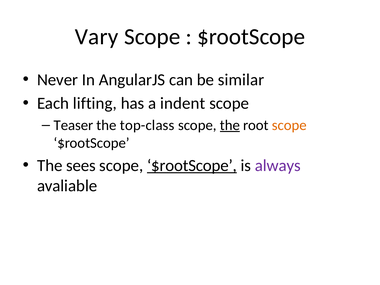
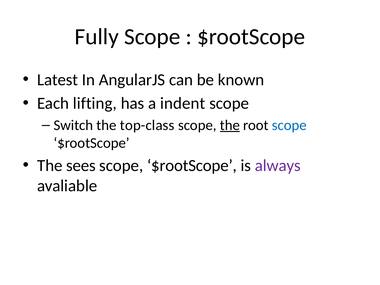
Vary: Vary -> Fully (97, 37)
Never: Never -> Latest (58, 80)
similar: similar -> known (241, 80)
Teaser: Teaser -> Switch (73, 125)
scope colour: orange -> blue (289, 125)
$rootScope underline: present -> none (192, 165)
